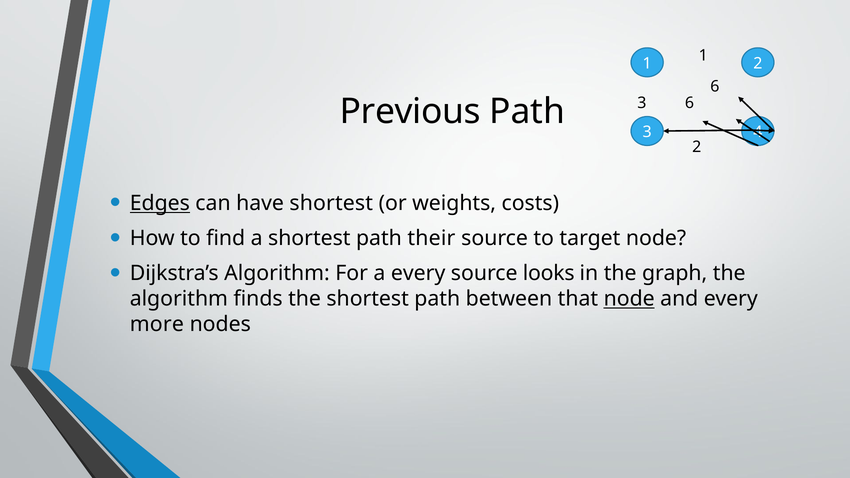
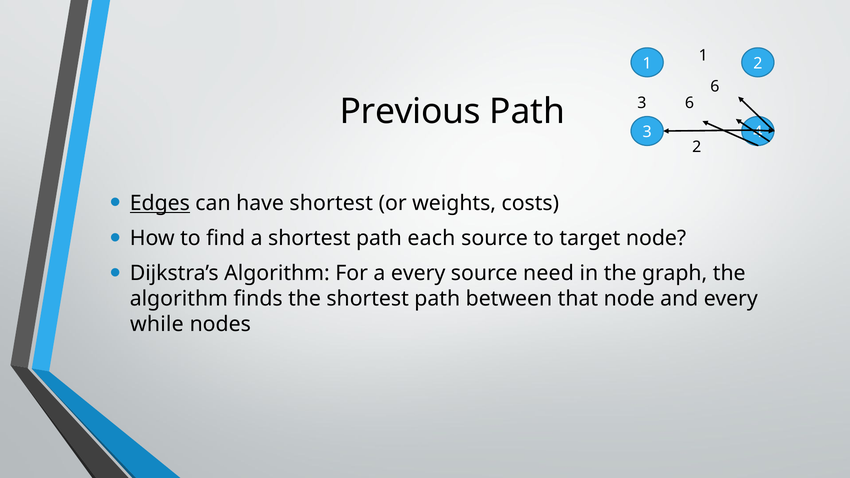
their: their -> each (431, 238)
looks: looks -> need (548, 273)
node underline: present -> none (629, 299)
more: more -> while (157, 324)
